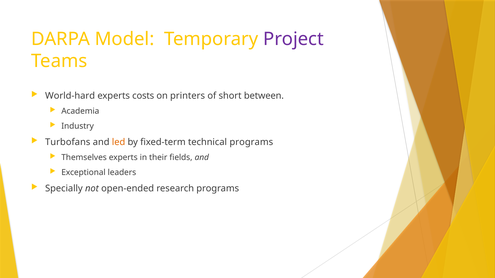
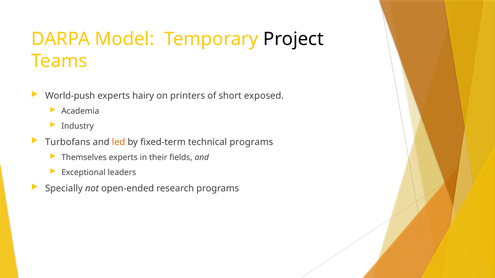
Project colour: purple -> black (294, 39)
World-hard: World-hard -> World-push (70, 96)
costs: costs -> hairy (143, 96)
between: between -> exposed (264, 96)
